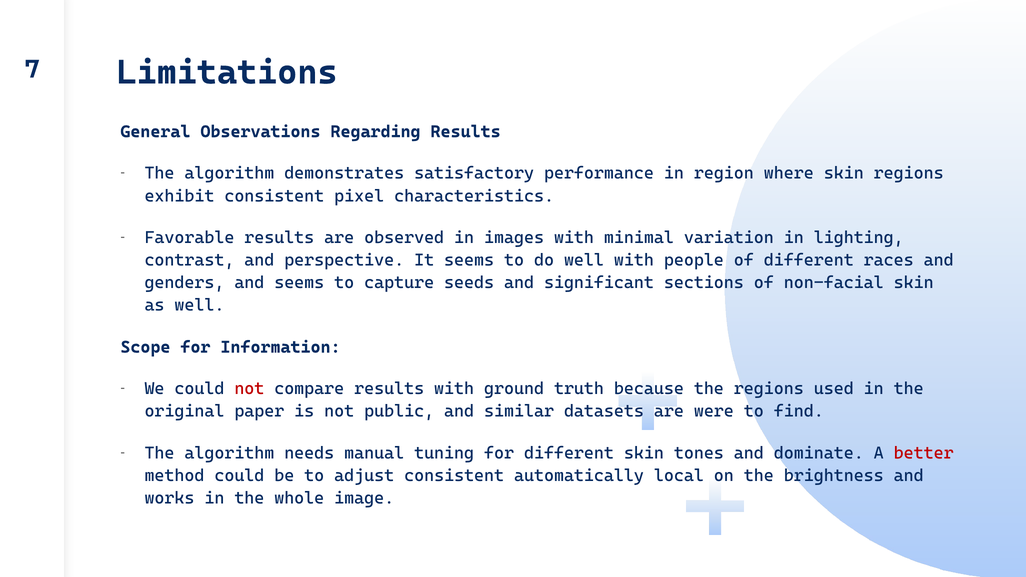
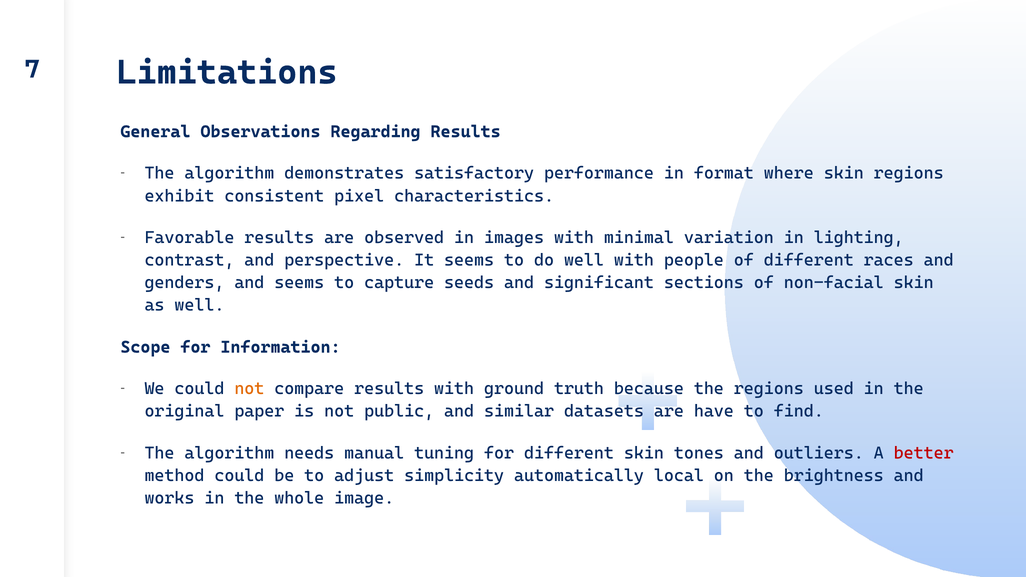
region: region -> format (724, 173)
not colour: red -> orange (249, 389)
were: were -> have (714, 412)
dominate: dominate -> outliers (819, 453)
adjust consistent: consistent -> simplicity (454, 476)
